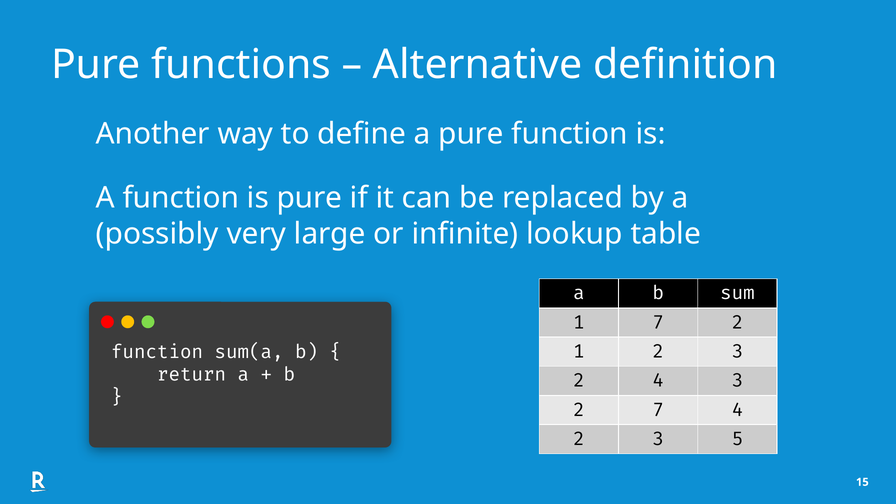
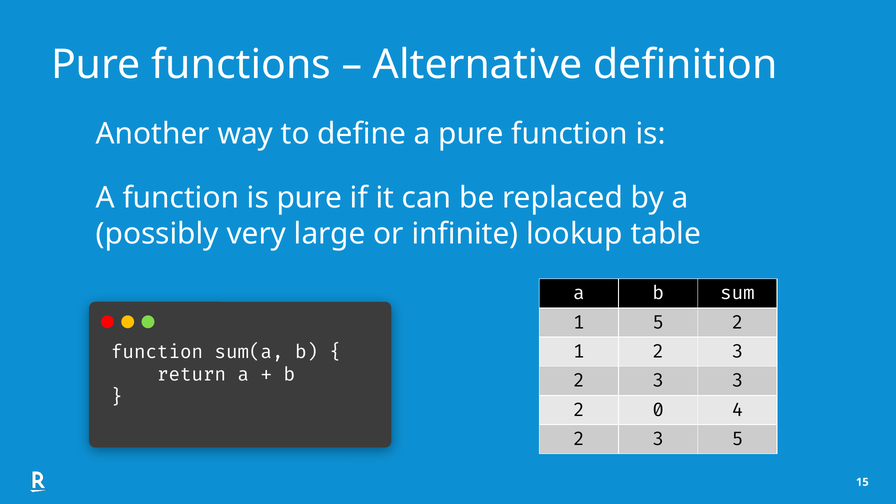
1 7: 7 -> 5 (658, 322)
4: 4 -> 3 (658, 381)
2 7: 7 -> 0 (658, 410)
